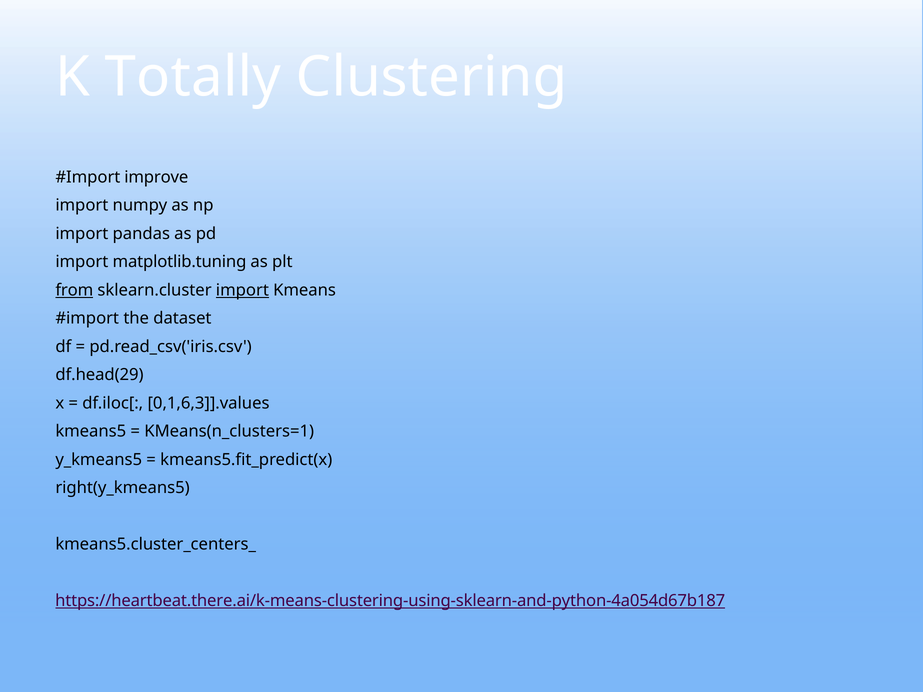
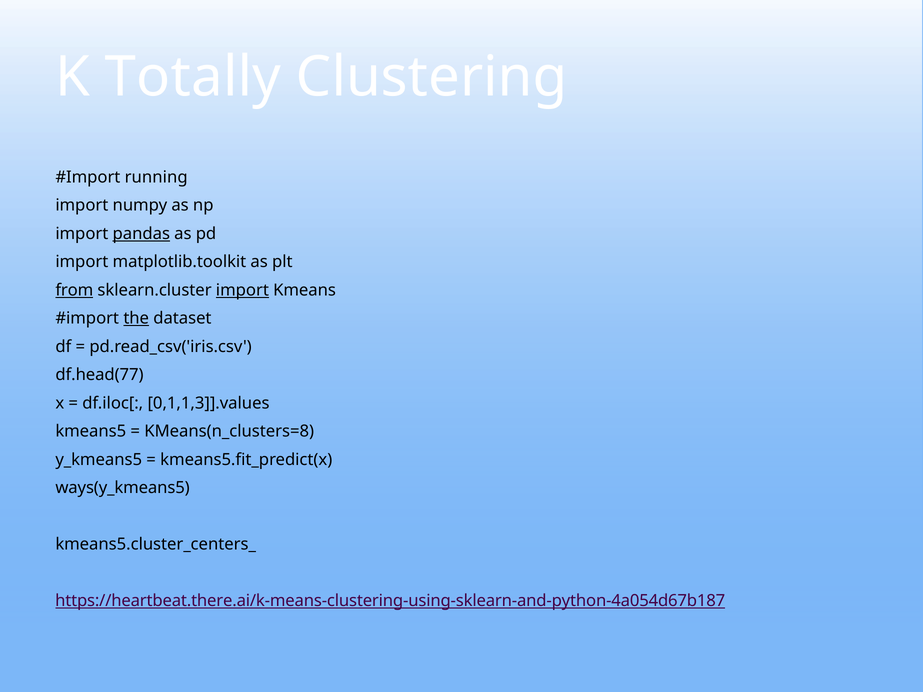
improve: improve -> running (156, 177)
pandas underline: none -> present (141, 234)
matplotlib.tuning: matplotlib.tuning -> matplotlib.toolkit (179, 262)
the underline: none -> present (136, 318)
df.head(29: df.head(29 -> df.head(77 (99, 375)
0,1,6,3]].values: 0,1,6,3]].values -> 0,1,1,3]].values (209, 403)
KMeans(n_clusters=1: KMeans(n_clusters=1 -> KMeans(n_clusters=8 (229, 431)
right(y_kmeans5: right(y_kmeans5 -> ways(y_kmeans5 (123, 488)
